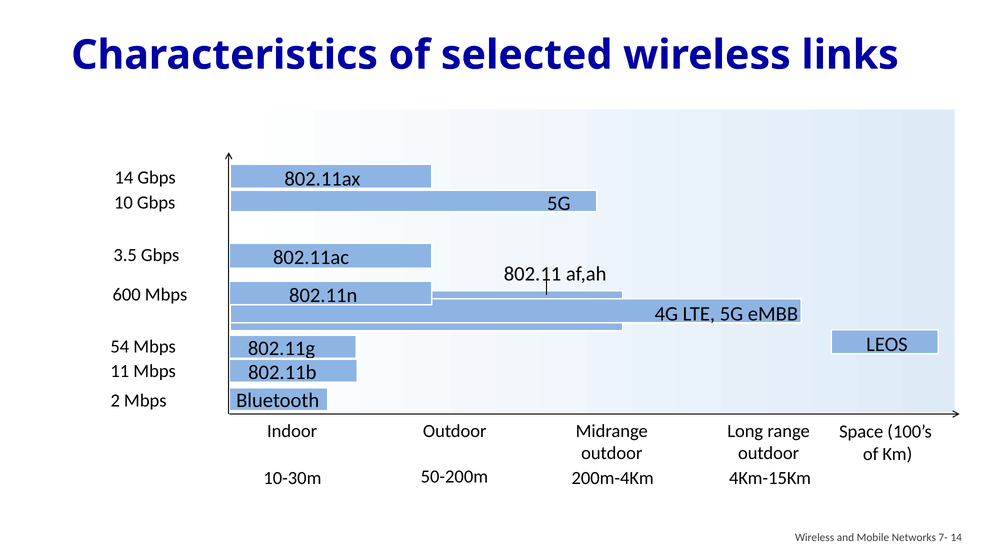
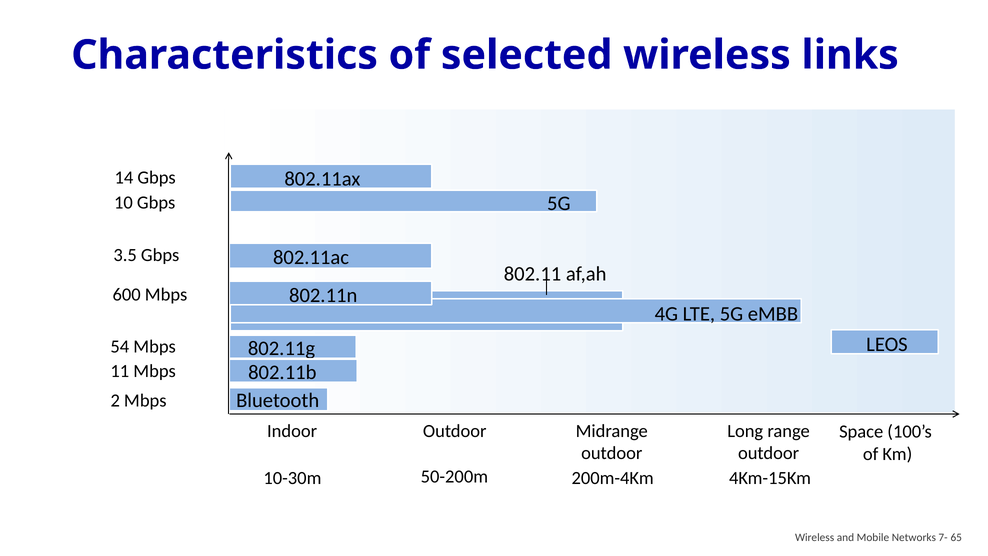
7- 14: 14 -> 65 (956, 537)
